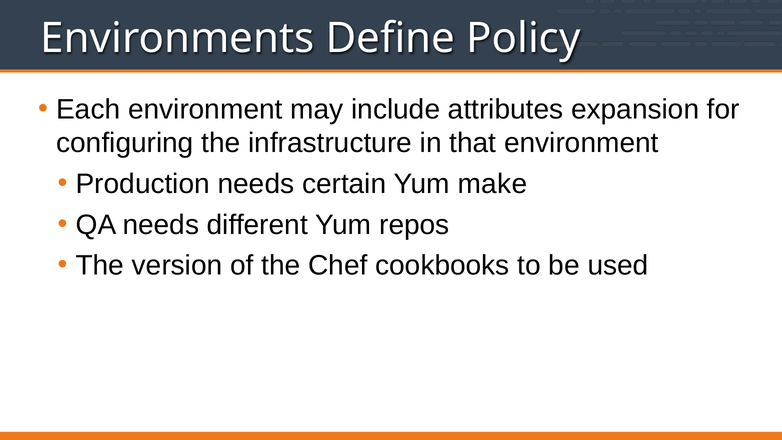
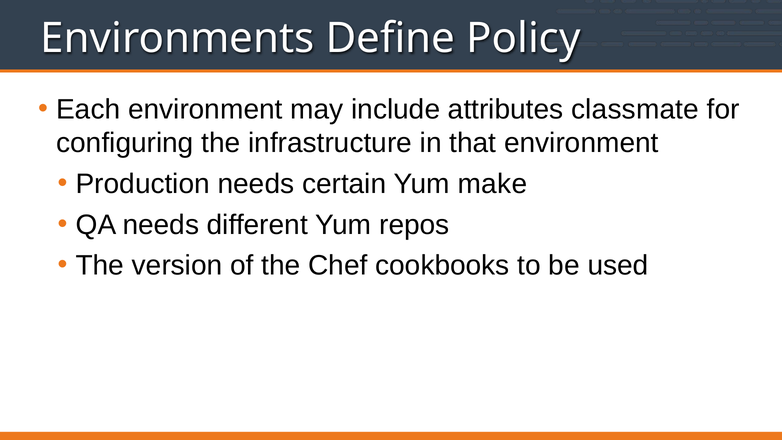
expansion: expansion -> classmate (635, 109)
